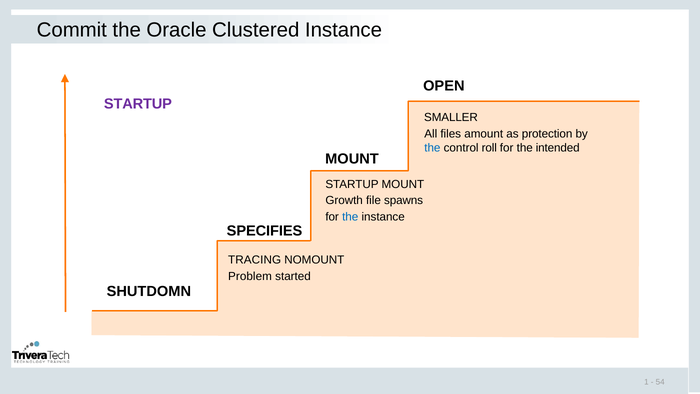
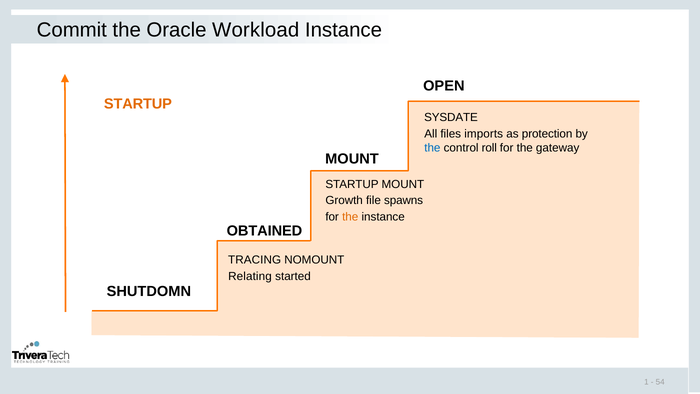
Clustered: Clustered -> Workload (256, 30)
STARTUP colour: purple -> orange (138, 104)
SMALLER: SMALLER -> SYSDATE (451, 117)
amount: amount -> imports (484, 134)
intended: intended -> gateway (558, 148)
the colour: blue -> orange (350, 217)
SPECIFIES: SPECIFIES -> OBTAINED (264, 231)
Problem: Problem -> Relating (250, 276)
